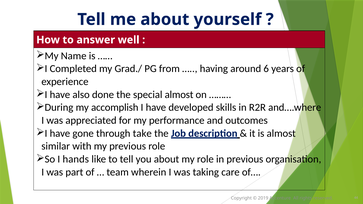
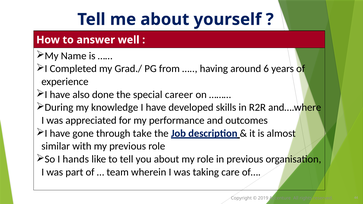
special almost: almost -> career (179, 95)
accomplish: accomplish -> knowledge (115, 108)
